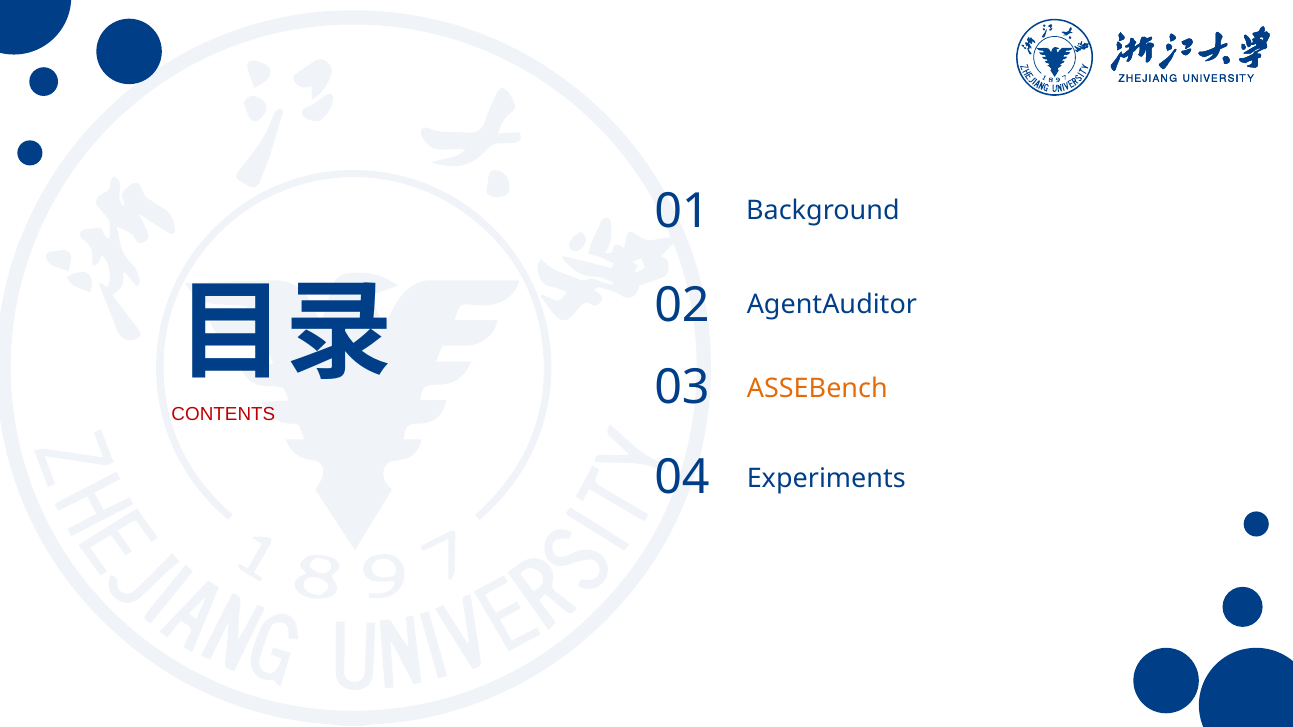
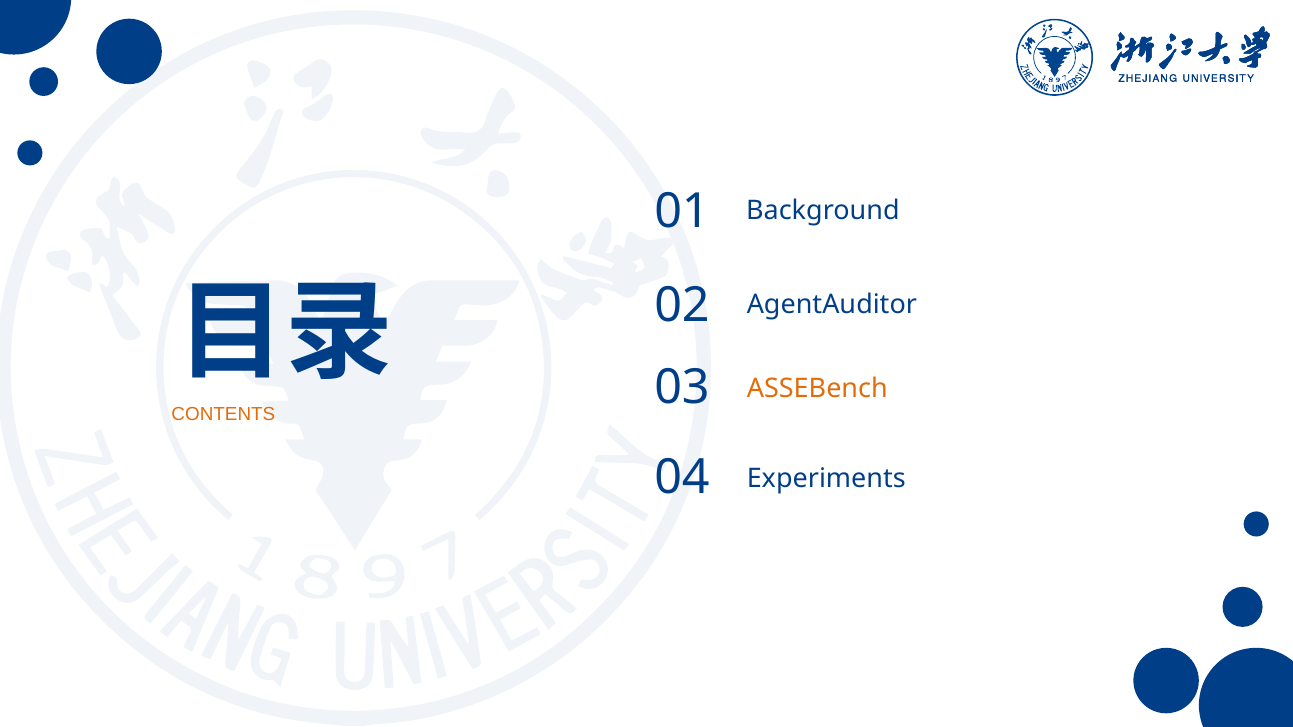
CONTENTS colour: red -> orange (223, 414)
